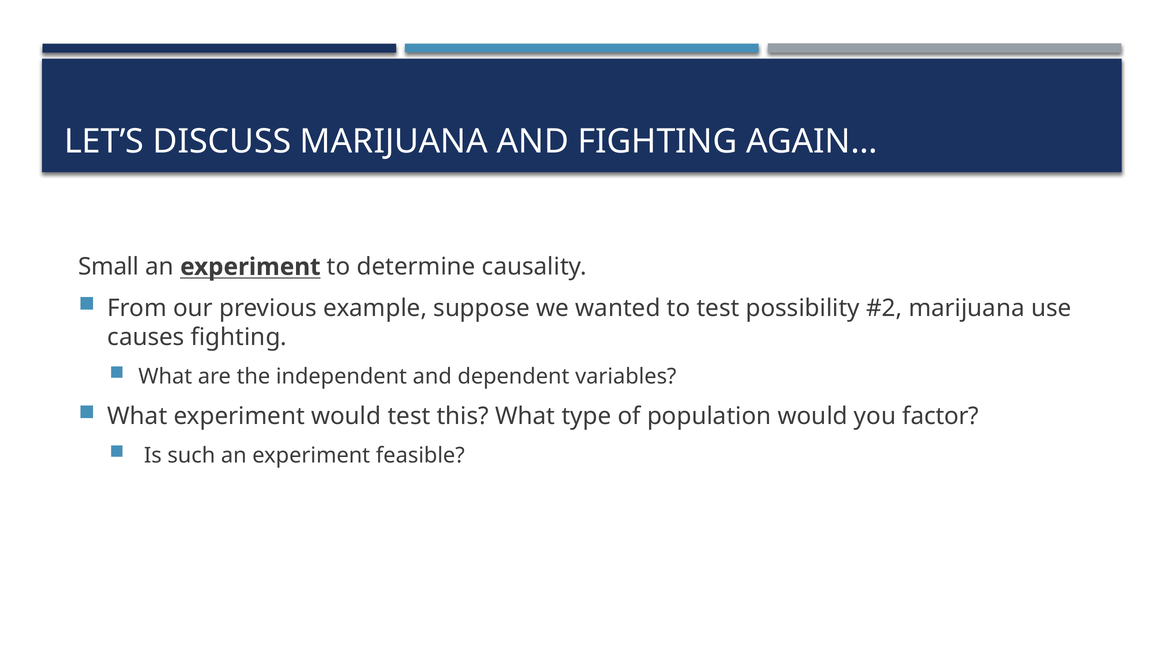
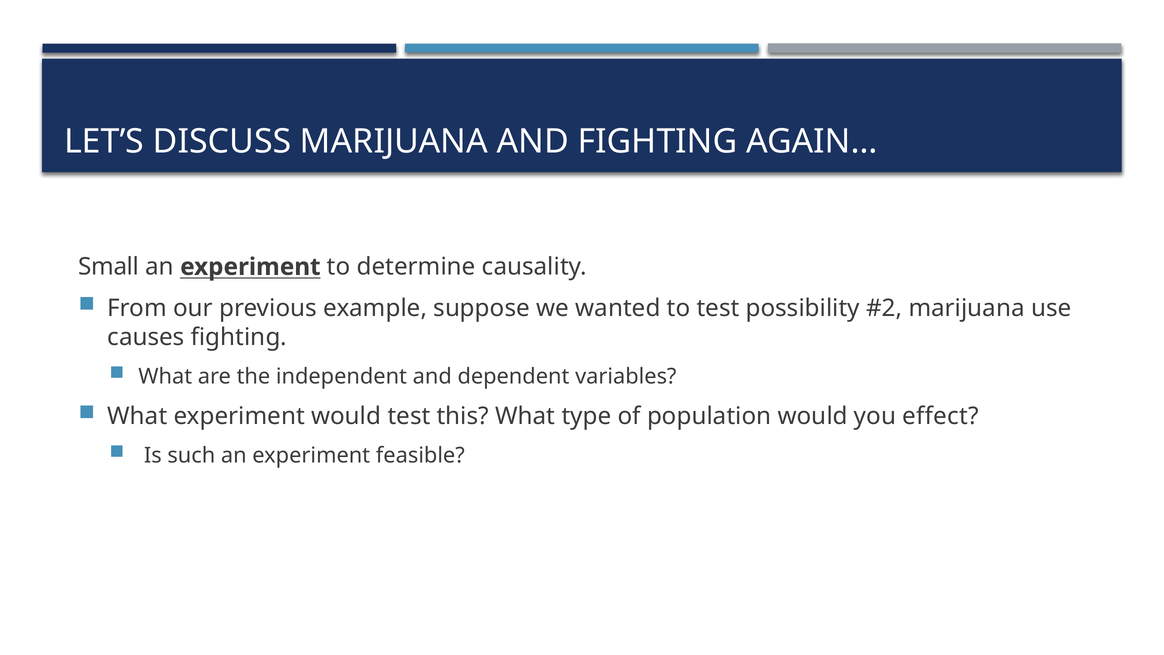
factor: factor -> effect (941, 416)
